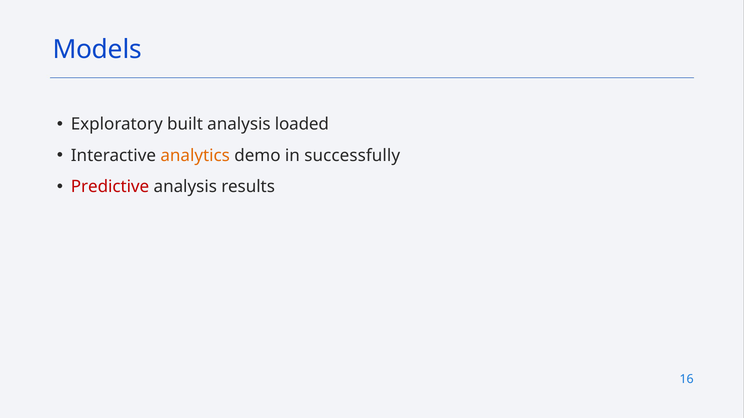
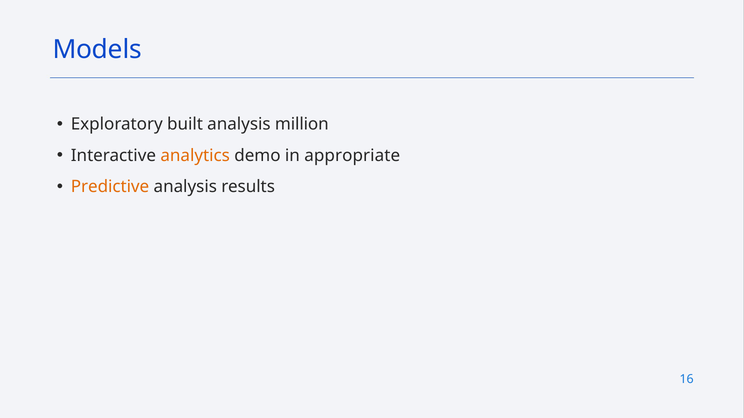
loaded: loaded -> million (302, 124)
successfully: successfully -> appropriate (352, 156)
Predictive colour: red -> orange (110, 187)
